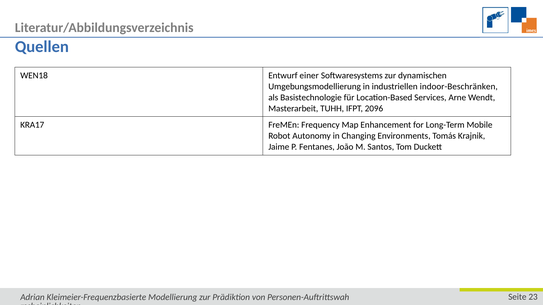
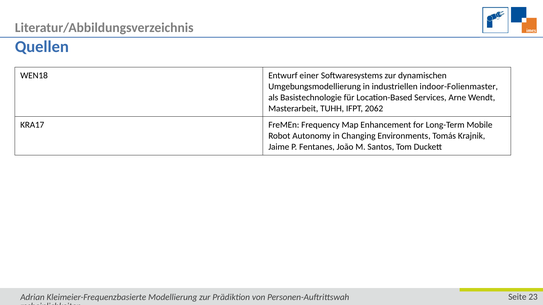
indoor-Beschränken: indoor-Beschränken -> indoor-Folienmaster (459, 87)
2096: 2096 -> 2062 (374, 109)
